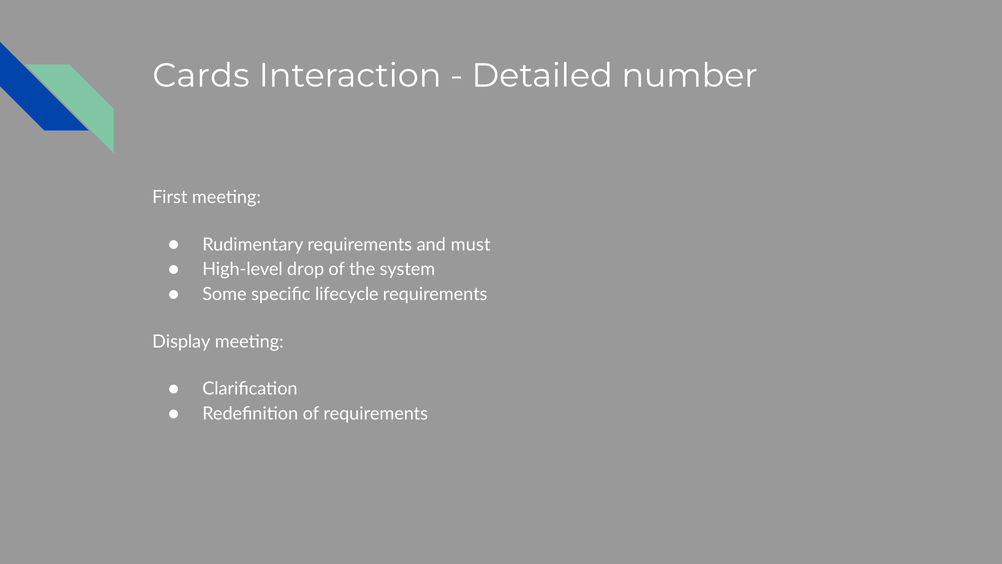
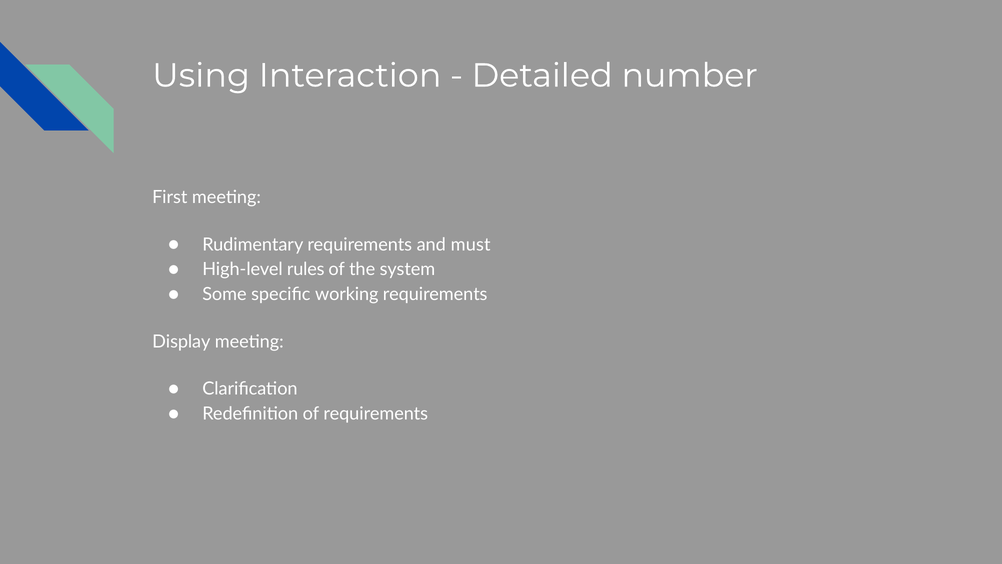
Cards: Cards -> Using (201, 76)
drop: drop -> rules (306, 269)
lifecycle: lifecycle -> working (347, 294)
